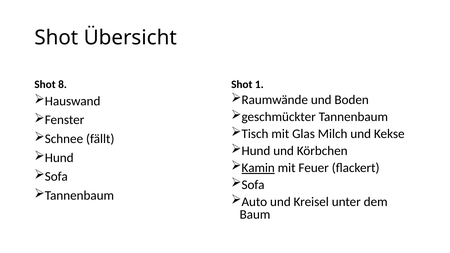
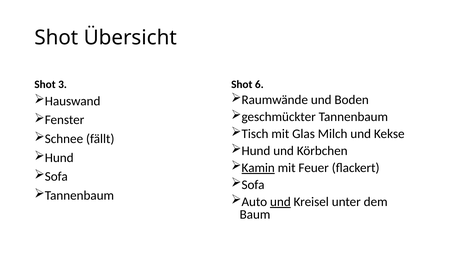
8: 8 -> 3 (63, 85)
1: 1 -> 6 (259, 85)
und underline: none -> present (280, 202)
